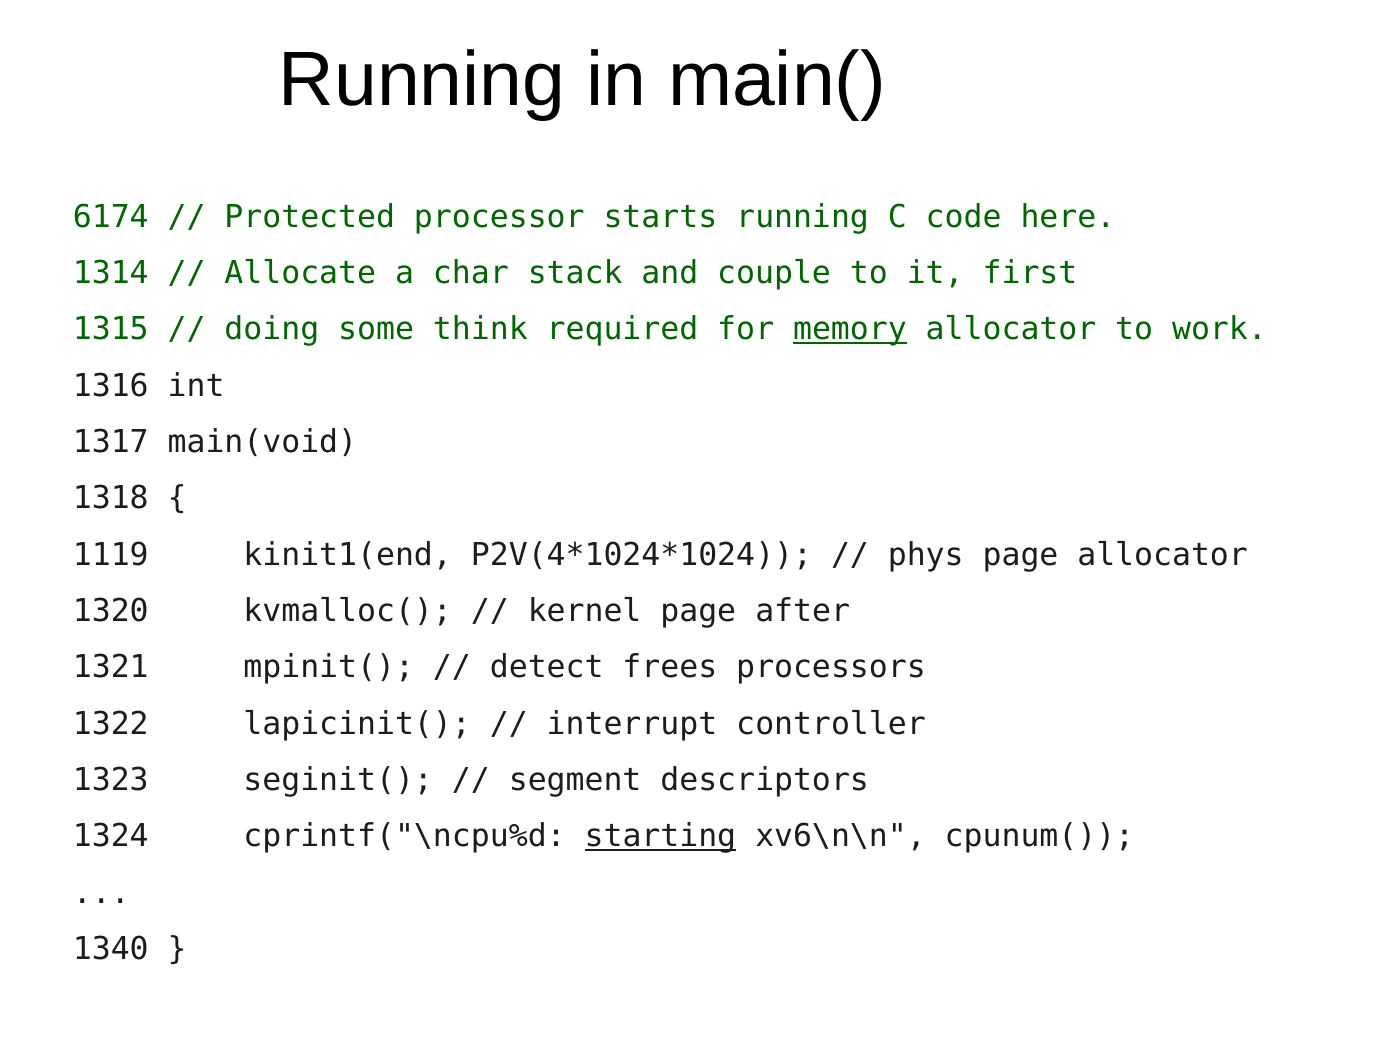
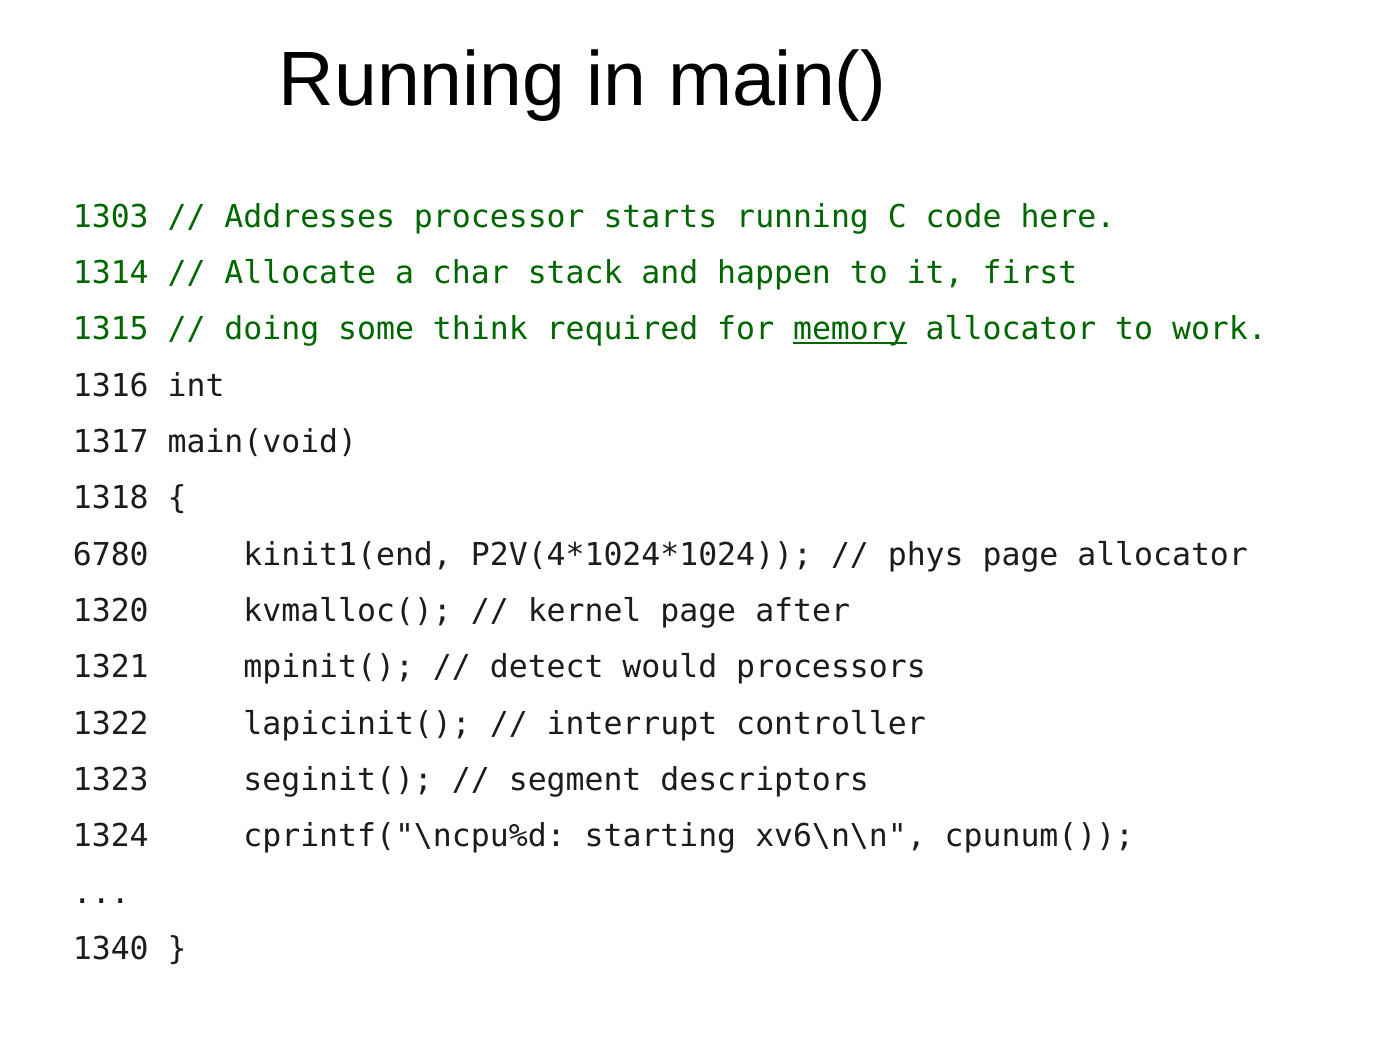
6174: 6174 -> 1303 (111, 217)
Protected: Protected -> Addresses (310, 217)
couple: couple -> happen (774, 273)
1119: 1119 -> 6780 (111, 555)
frees: frees -> would (670, 667)
starting underline: present -> none (660, 836)
